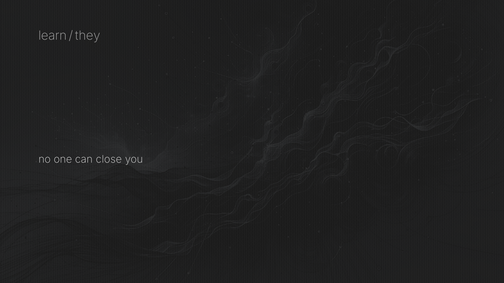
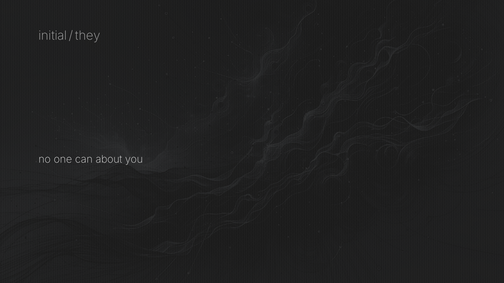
learn: learn -> initial (53, 36)
close: close -> about (109, 160)
